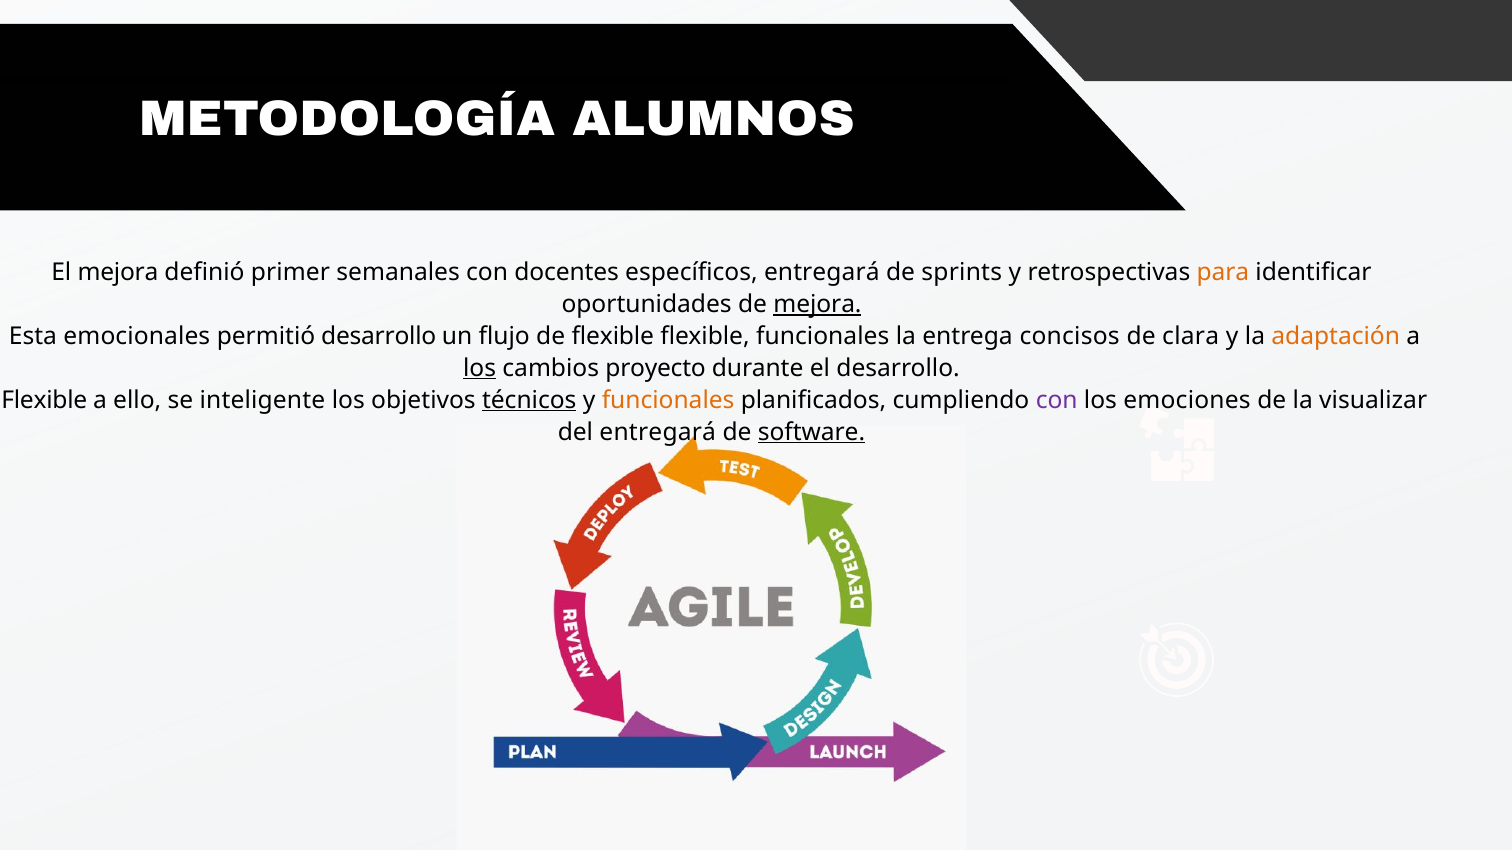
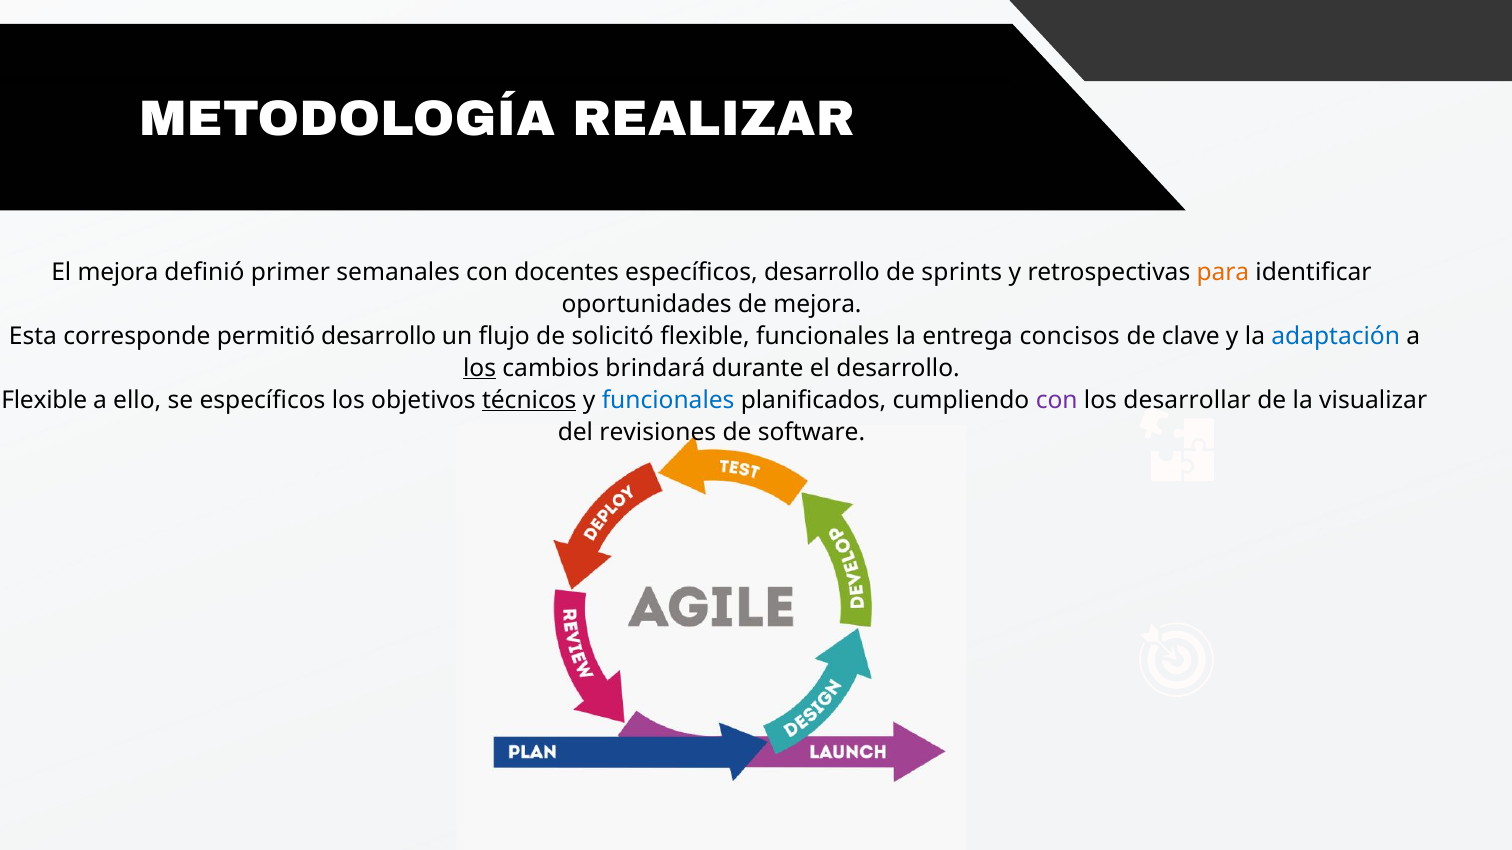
ALUMNOS: ALUMNOS -> REALIZAR (713, 119)
específicos entregará: entregará -> desarrollo (822, 272)
mejora underline: present -> none (818, 304)
emocionales: emocionales -> corresponde (137, 336)
de flexible: flexible -> solicitó (613, 336)
clara: clara -> clave (1191, 336)
adaptación colour: orange -> blue (1336, 336)
proyecto: proyecto -> brindará (655, 368)
se inteligente: inteligente -> específicos (263, 400)
funcionales colour: orange -> blue (668, 400)
emociones: emociones -> desarrollar (1187, 400)
del entregará: entregará -> revisiones (658, 432)
software underline: present -> none (812, 432)
